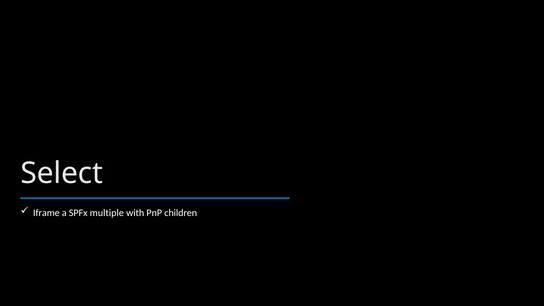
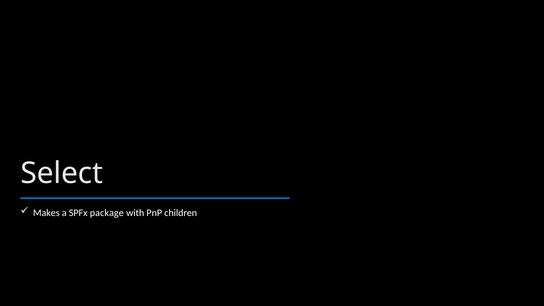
Iframe: Iframe -> Makes (46, 213)
multiple: multiple -> package (107, 213)
